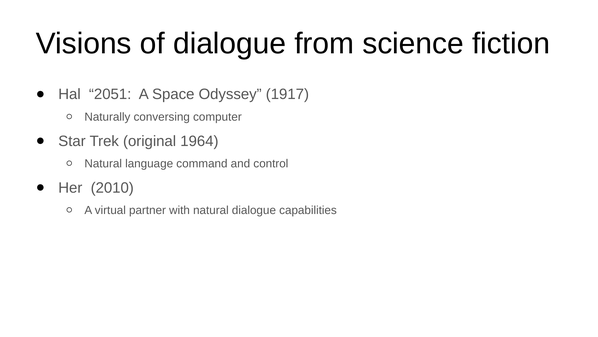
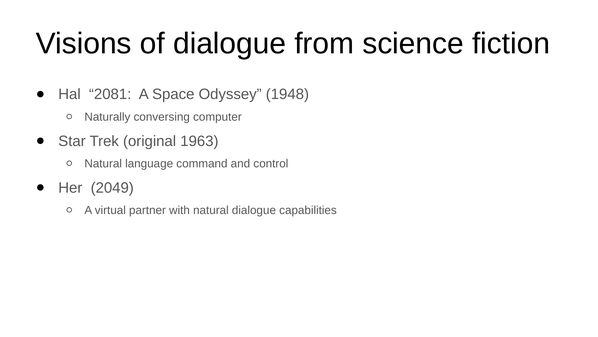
2051: 2051 -> 2081 (110, 94)
1917: 1917 -> 1948 (287, 94)
1964: 1964 -> 1963 (199, 141)
2010: 2010 -> 2049 (112, 187)
